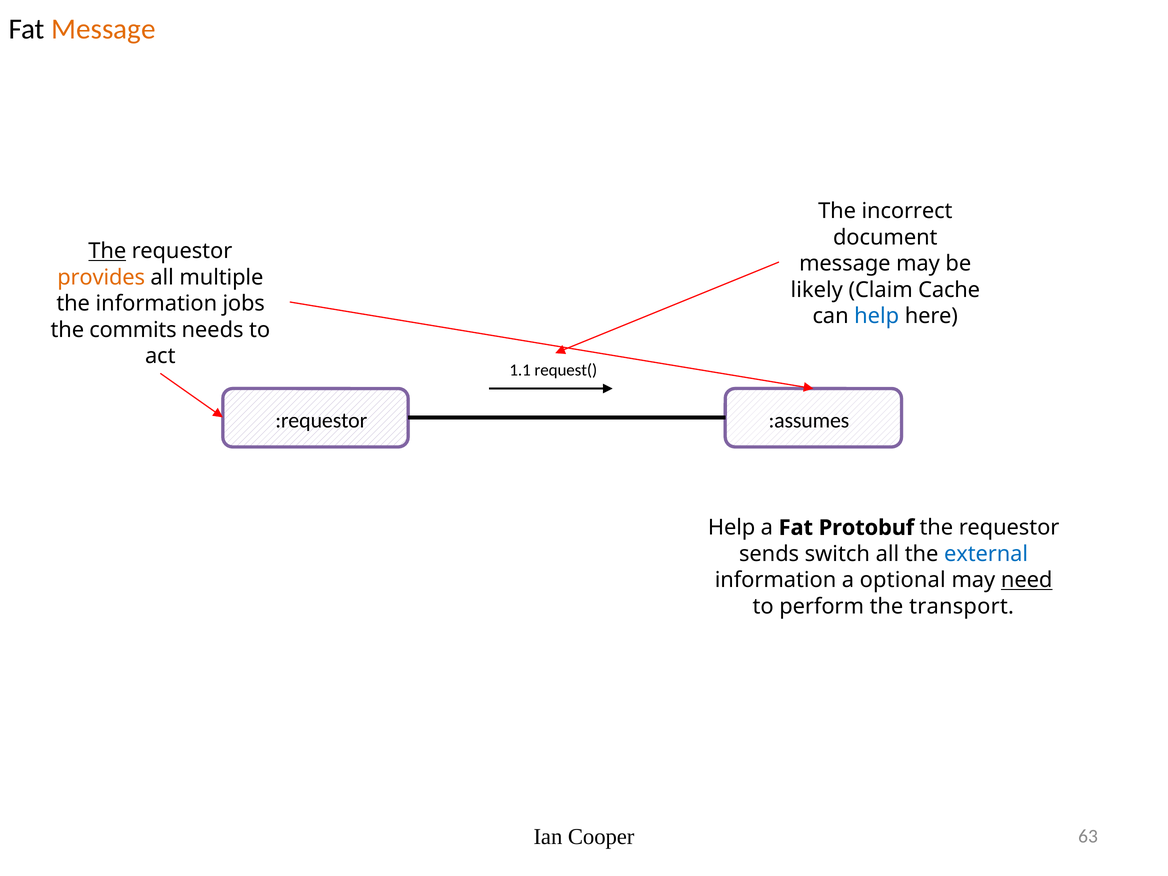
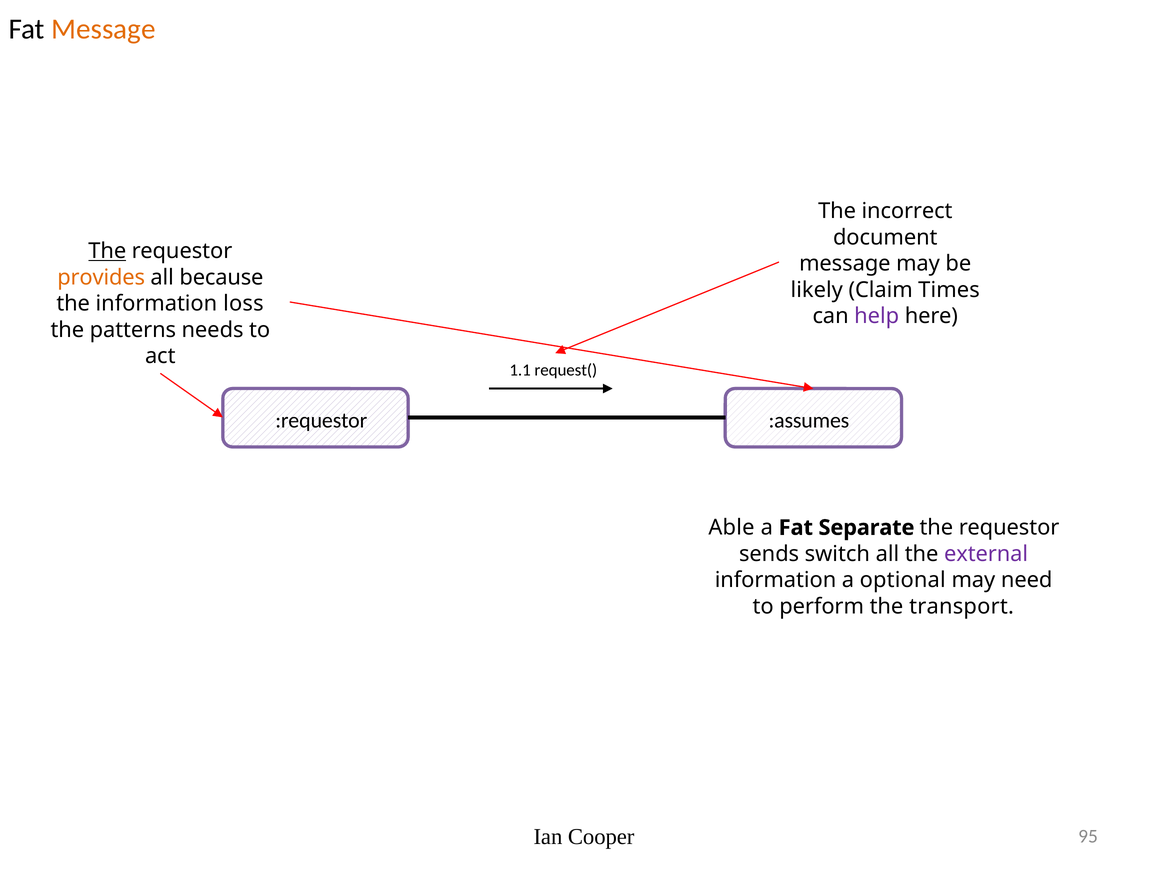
multiple: multiple -> because (221, 277)
Cache: Cache -> Times (949, 290)
jobs: jobs -> loss (243, 304)
help colour: blue -> purple (877, 316)
commits: commits -> patterns (133, 330)
Help: Help -> Able (731, 528)
Protobuf: Protobuf -> Separate (866, 528)
external colour: blue -> purple (986, 554)
need underline: present -> none (1027, 580)
63: 63 -> 95 (1088, 836)
